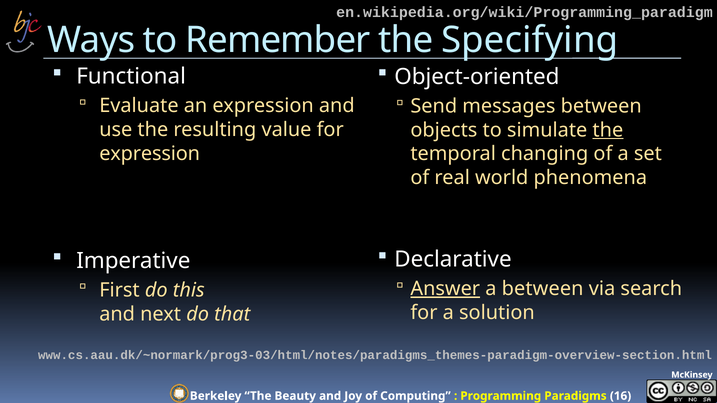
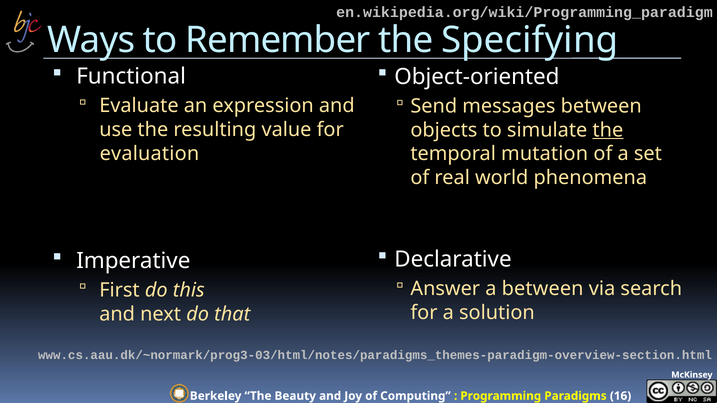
expression: expression -> evaluation (149, 154)
changing: changing -> mutation (545, 154)
Answer underline: present -> none (445, 289)
